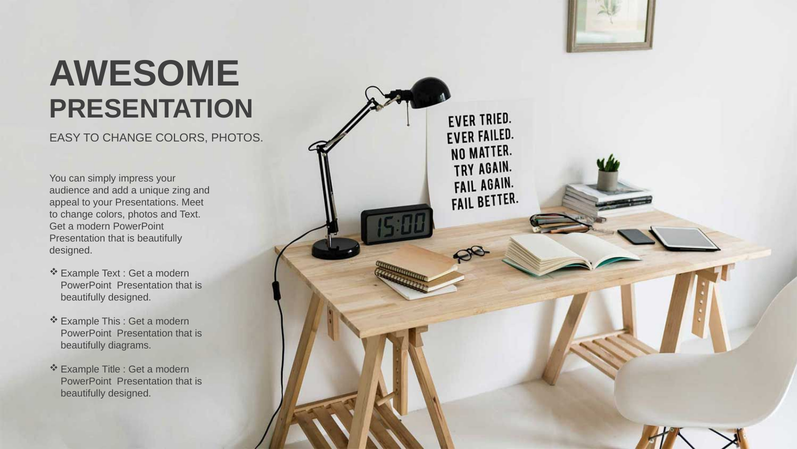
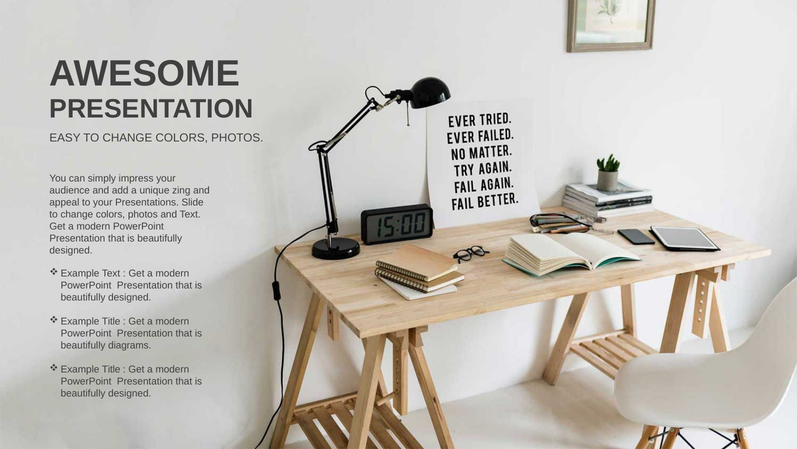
Meet: Meet -> Slide (193, 202)
This: This -> Title (111, 321)
